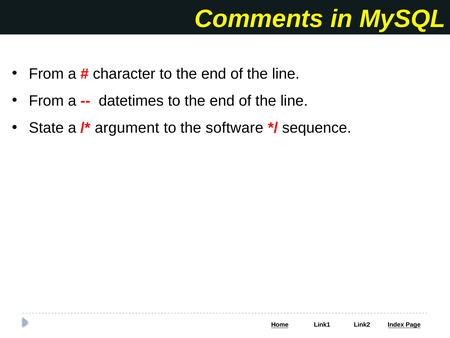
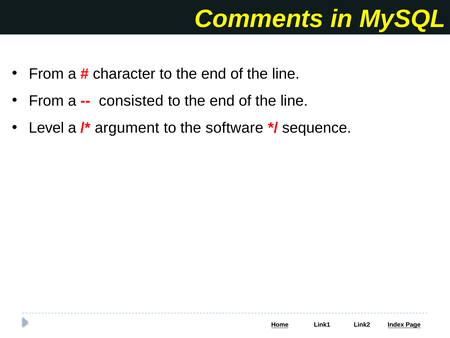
datetimes: datetimes -> consisted (131, 101)
State: State -> Level (46, 128)
